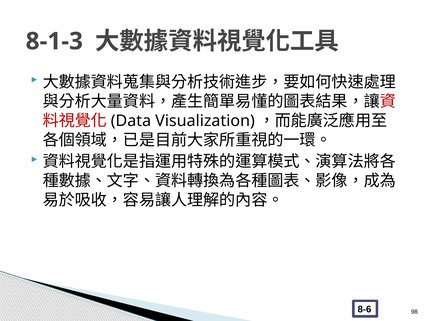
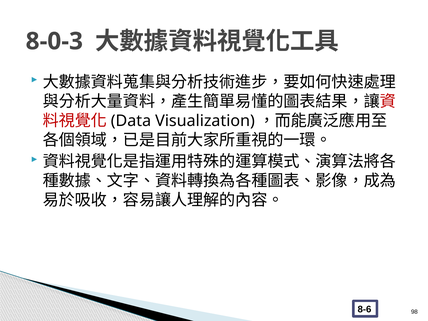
8-1-3: 8-1-3 -> 8-0-3 (54, 41)
